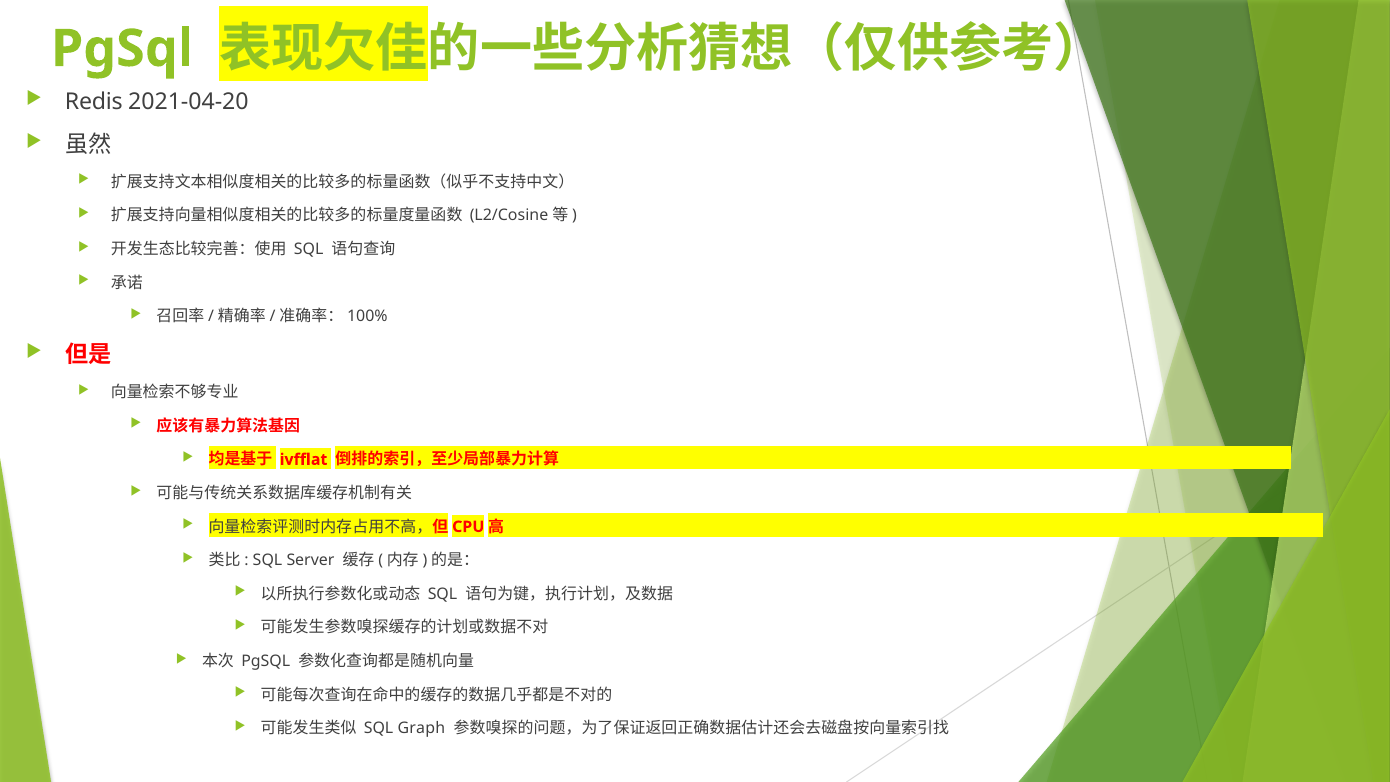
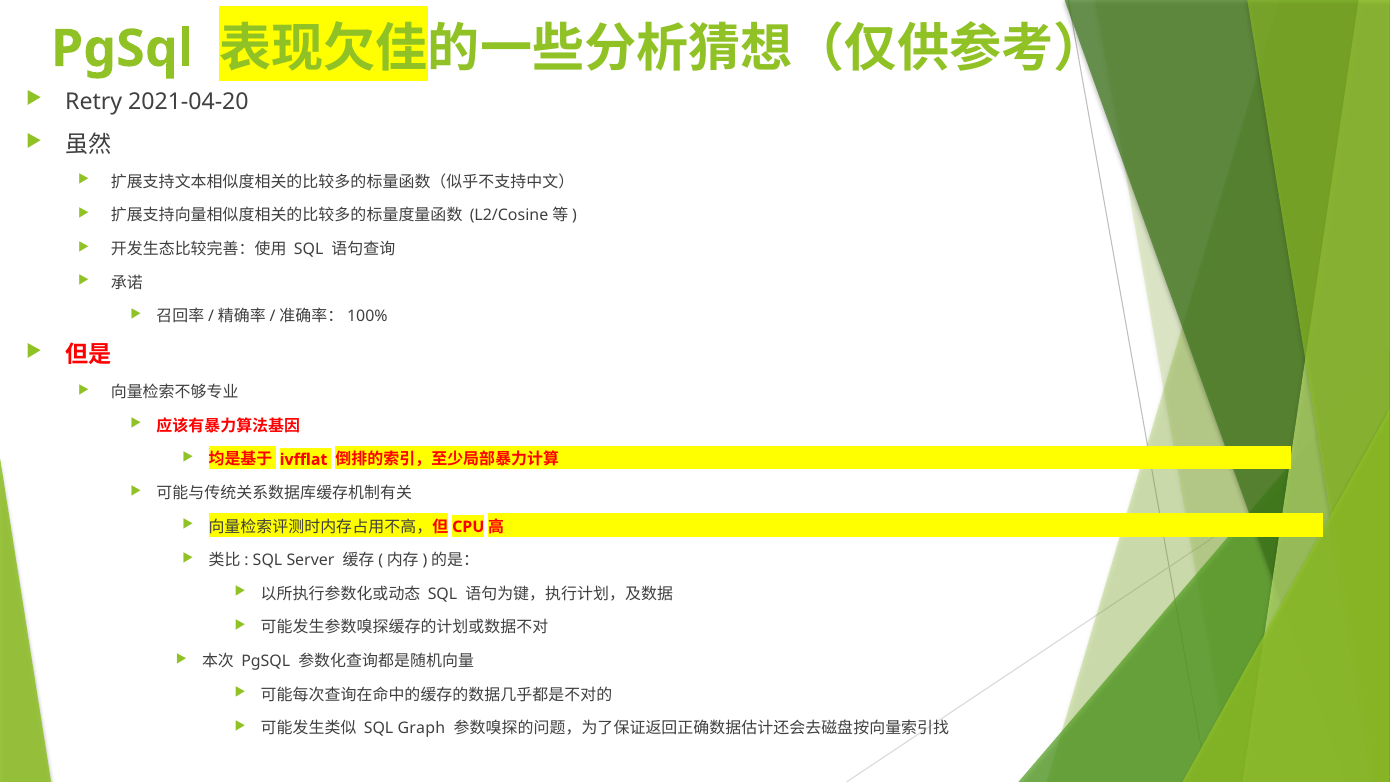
Redis: Redis -> Retry (94, 102)
